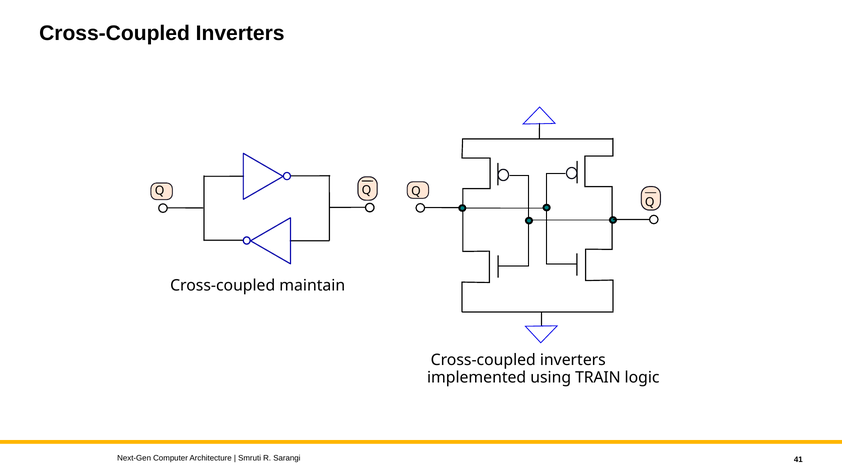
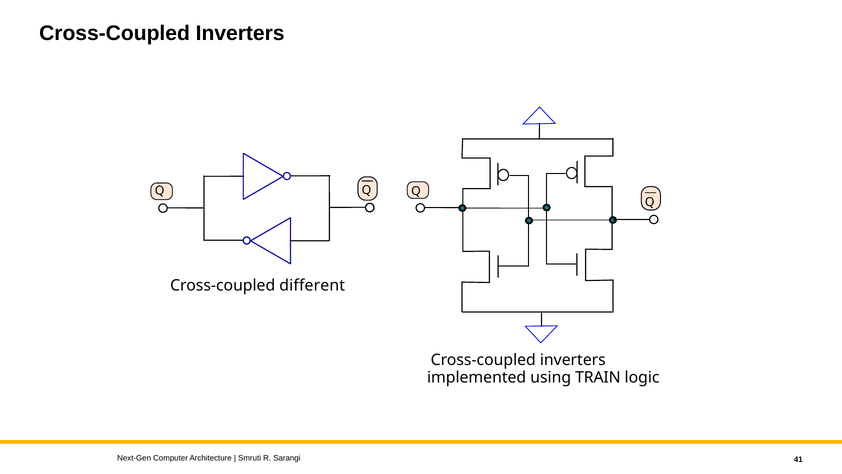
maintain: maintain -> different (312, 285)
